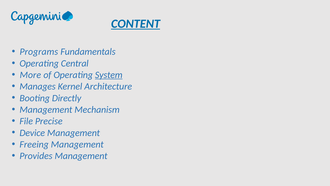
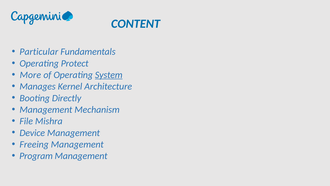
CONTENT underline: present -> none (136, 24)
Programs: Programs -> Particular (39, 52)
Central: Central -> Protect (75, 63)
Precise: Precise -> Mishra (49, 121)
Provides: Provides -> Program (36, 156)
